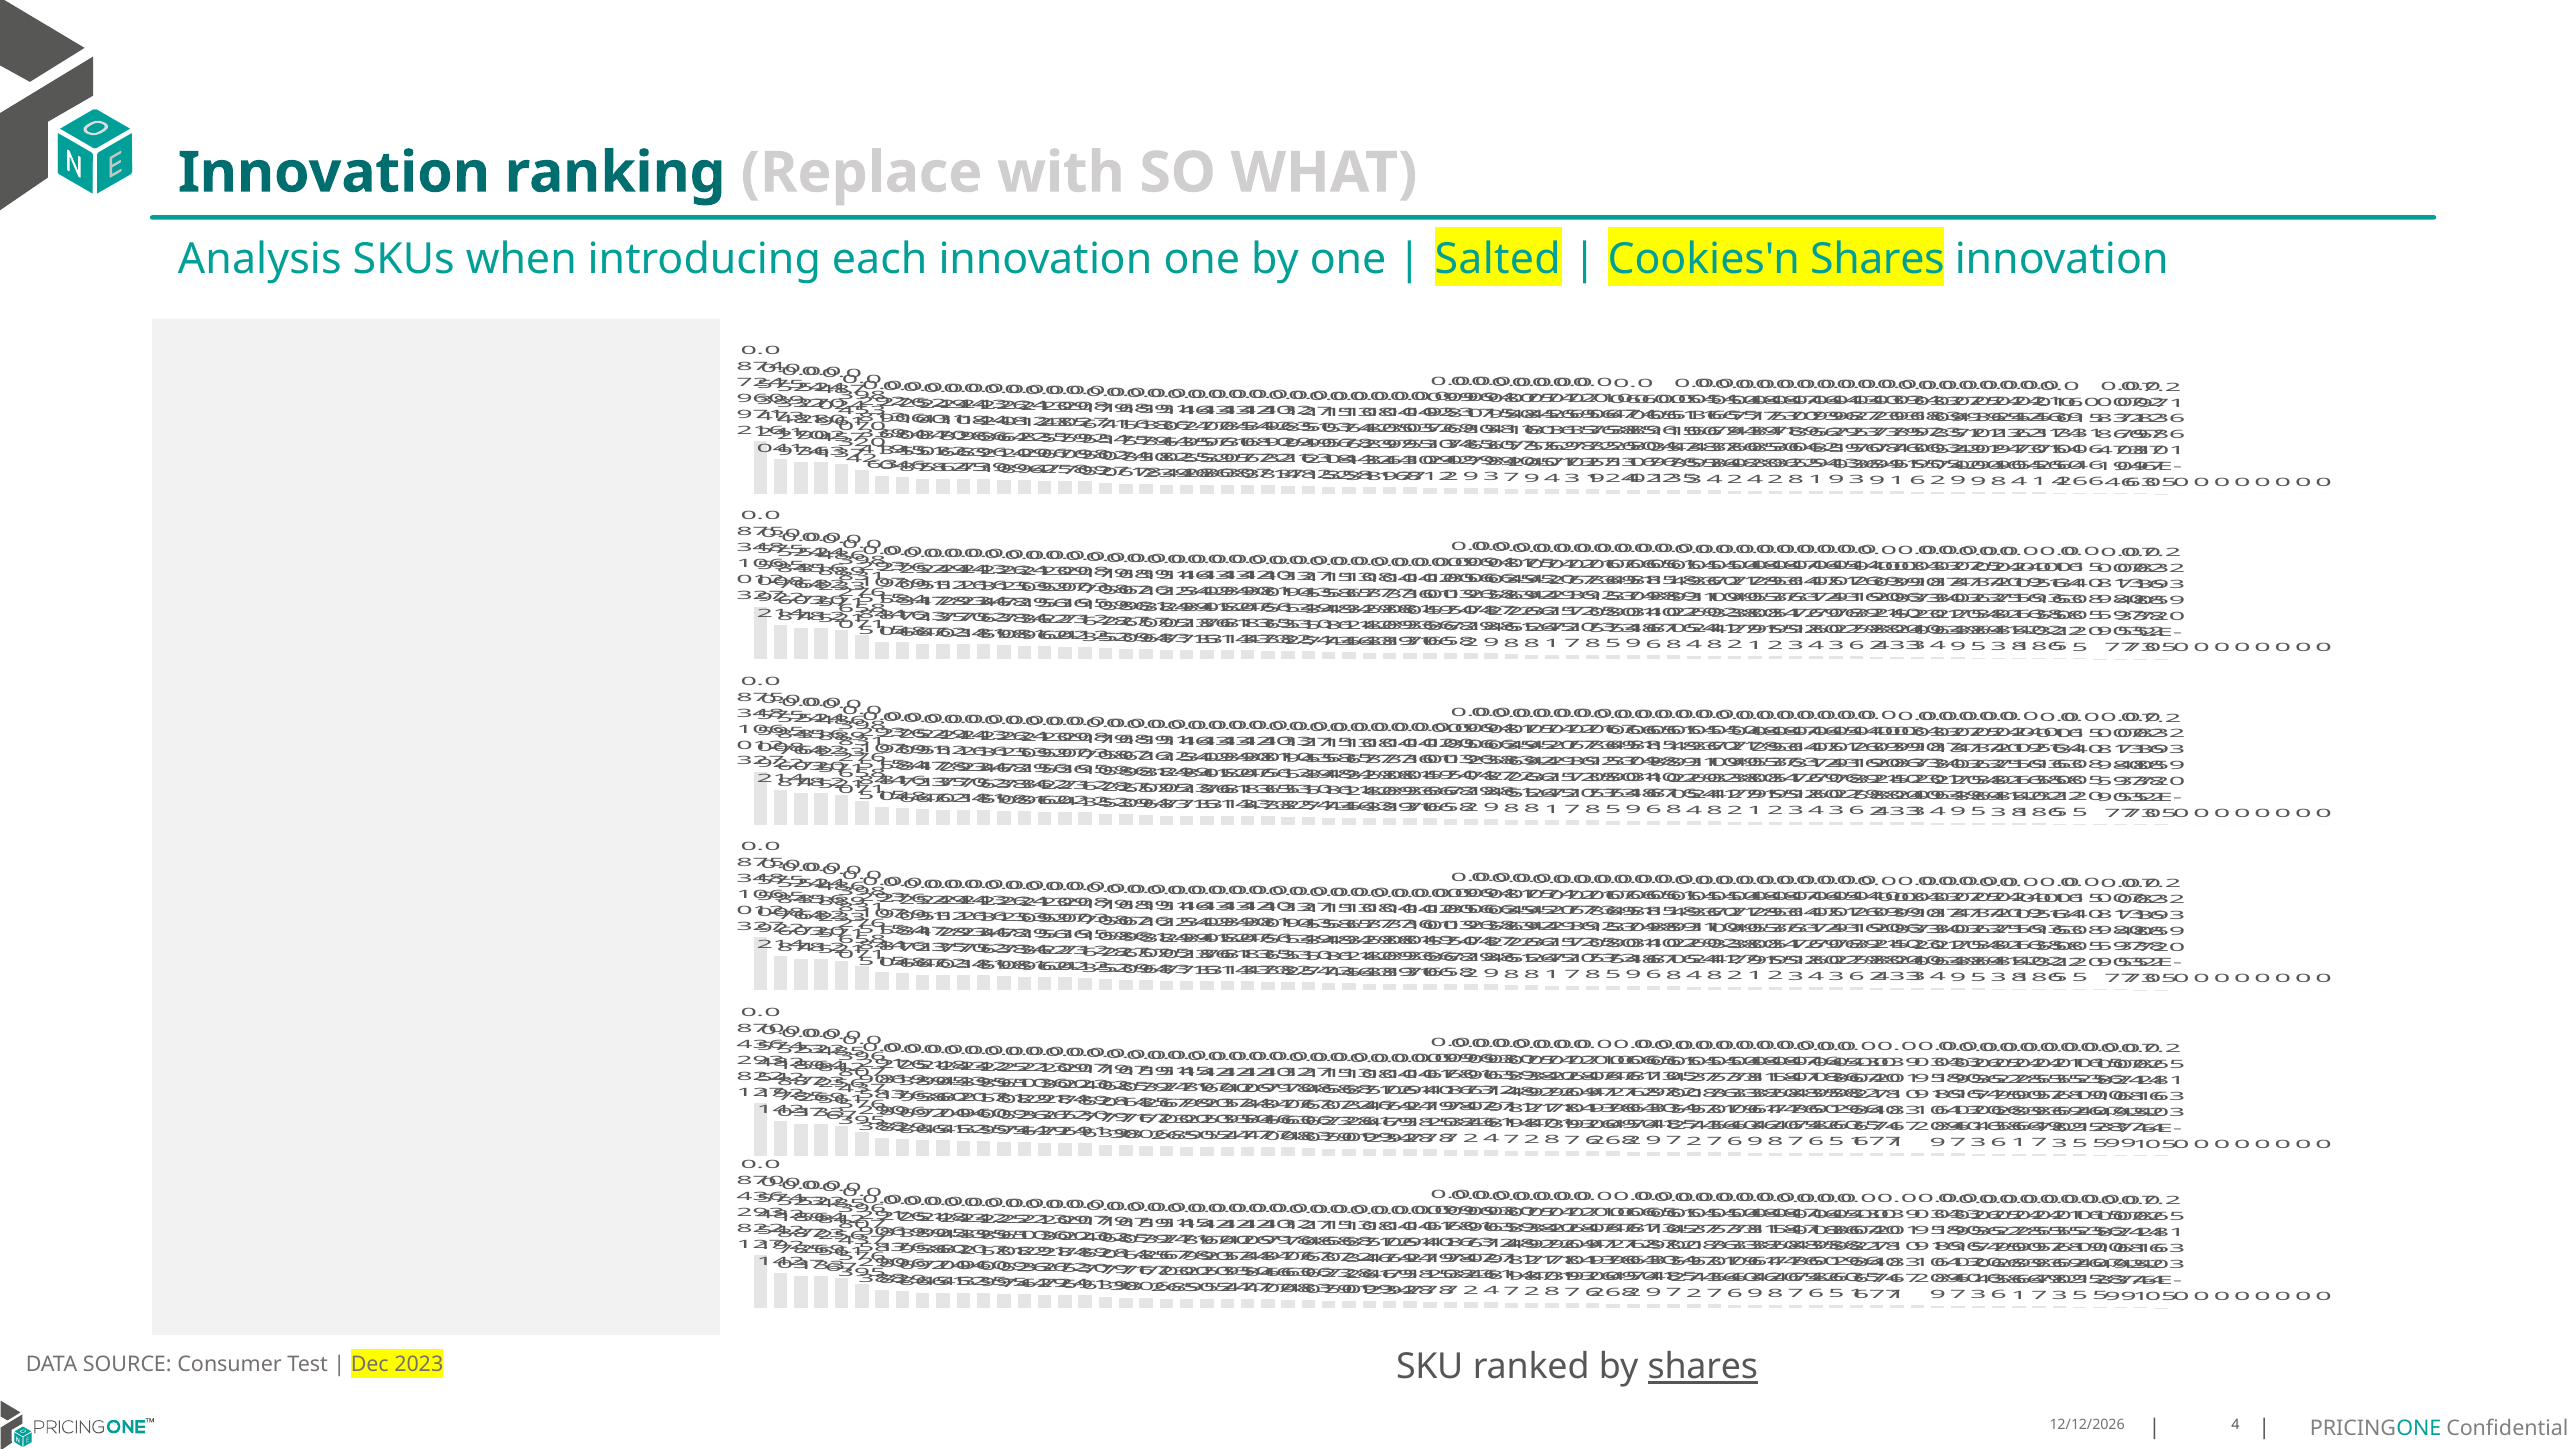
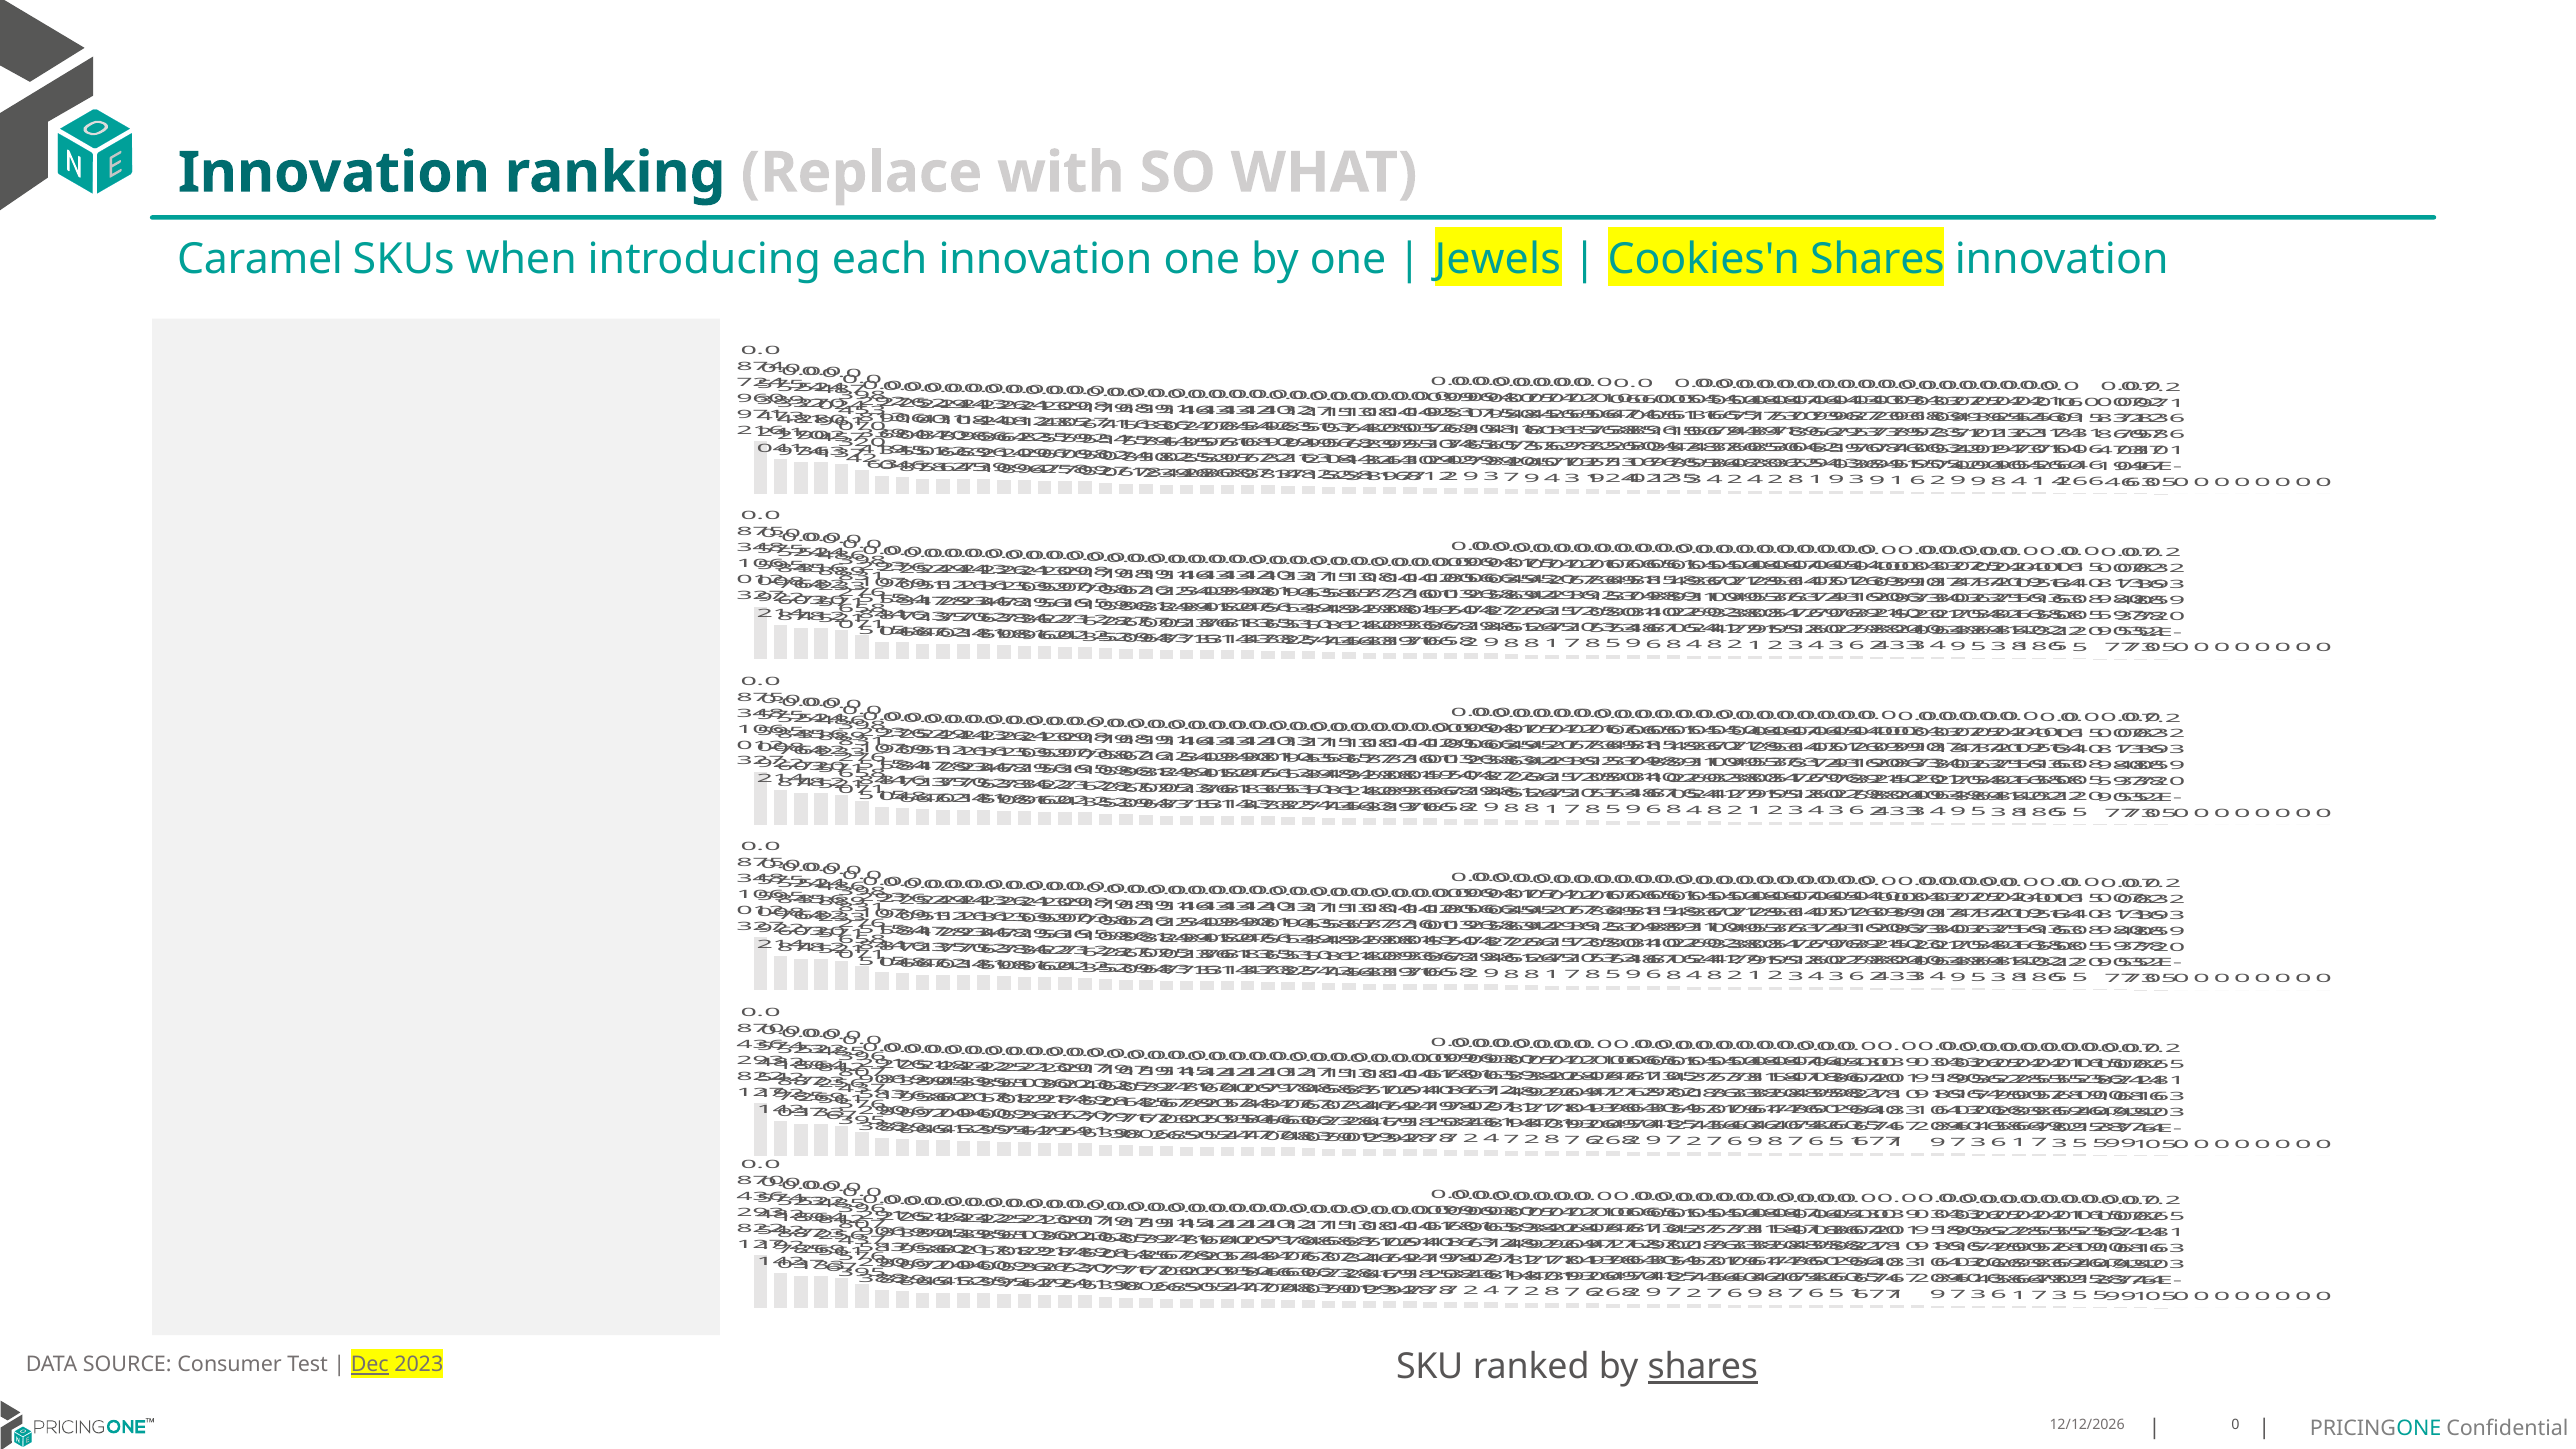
Analysis: Analysis -> Caramel (260, 259)
Salted: Salted -> Jewels (1498, 259)
Dec underline: none -> present (370, 1365)
4: 4 -> 0 (2235, 1425)
